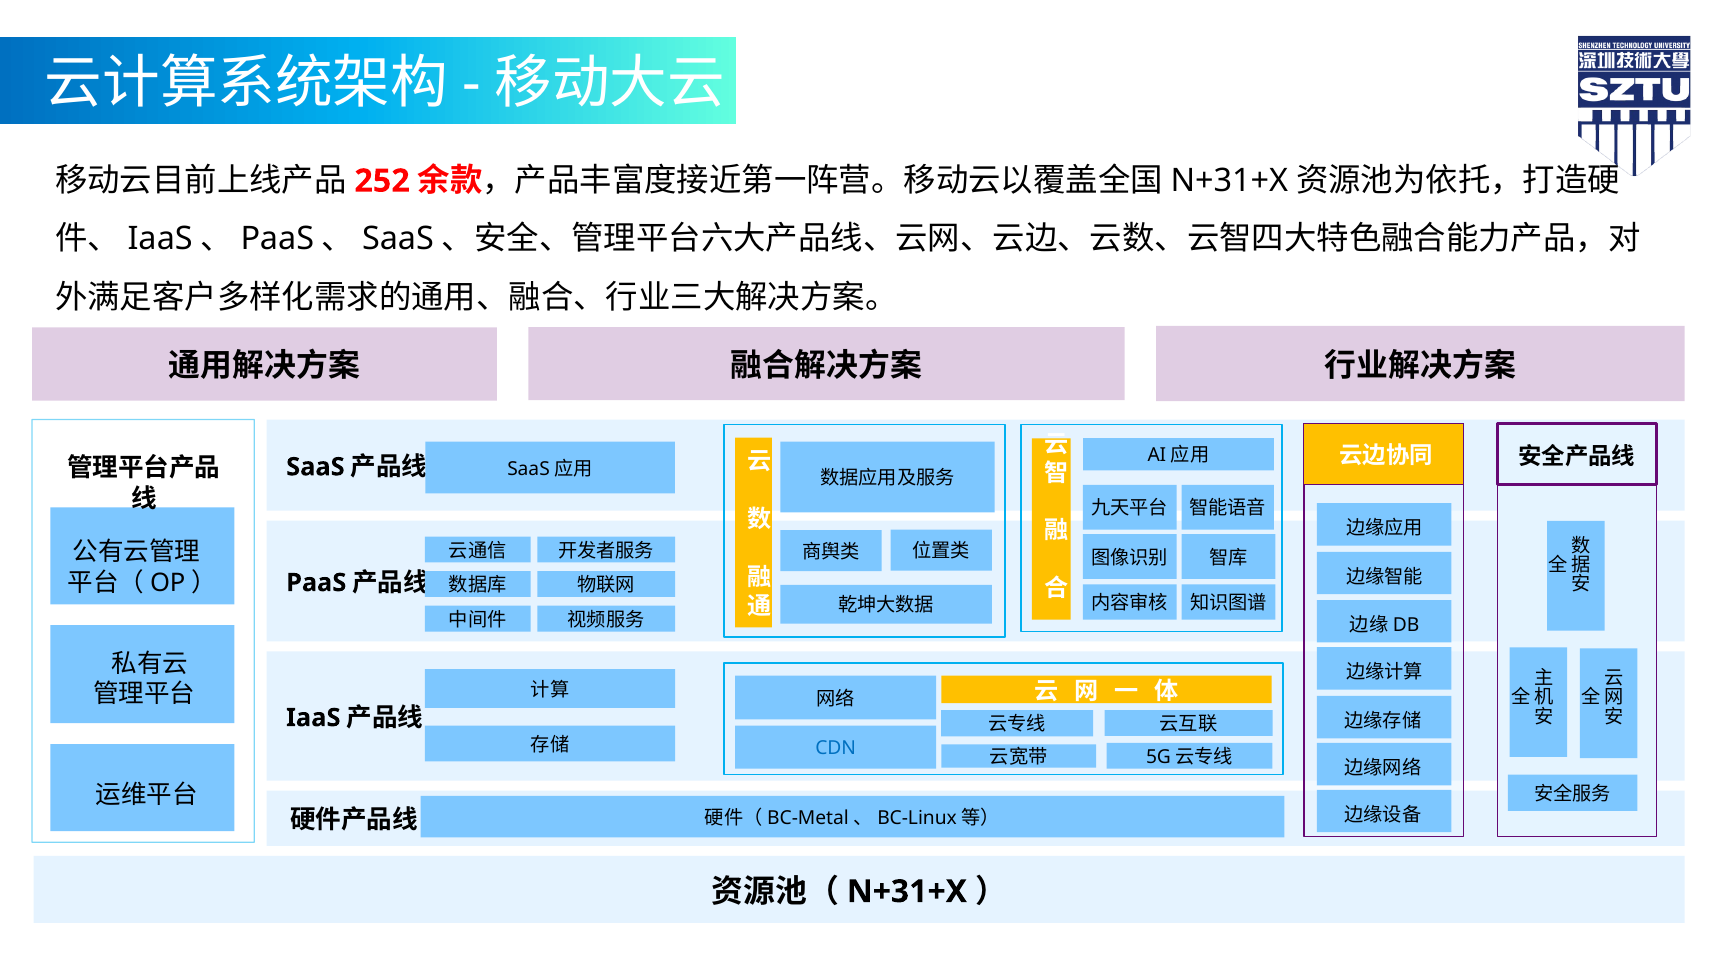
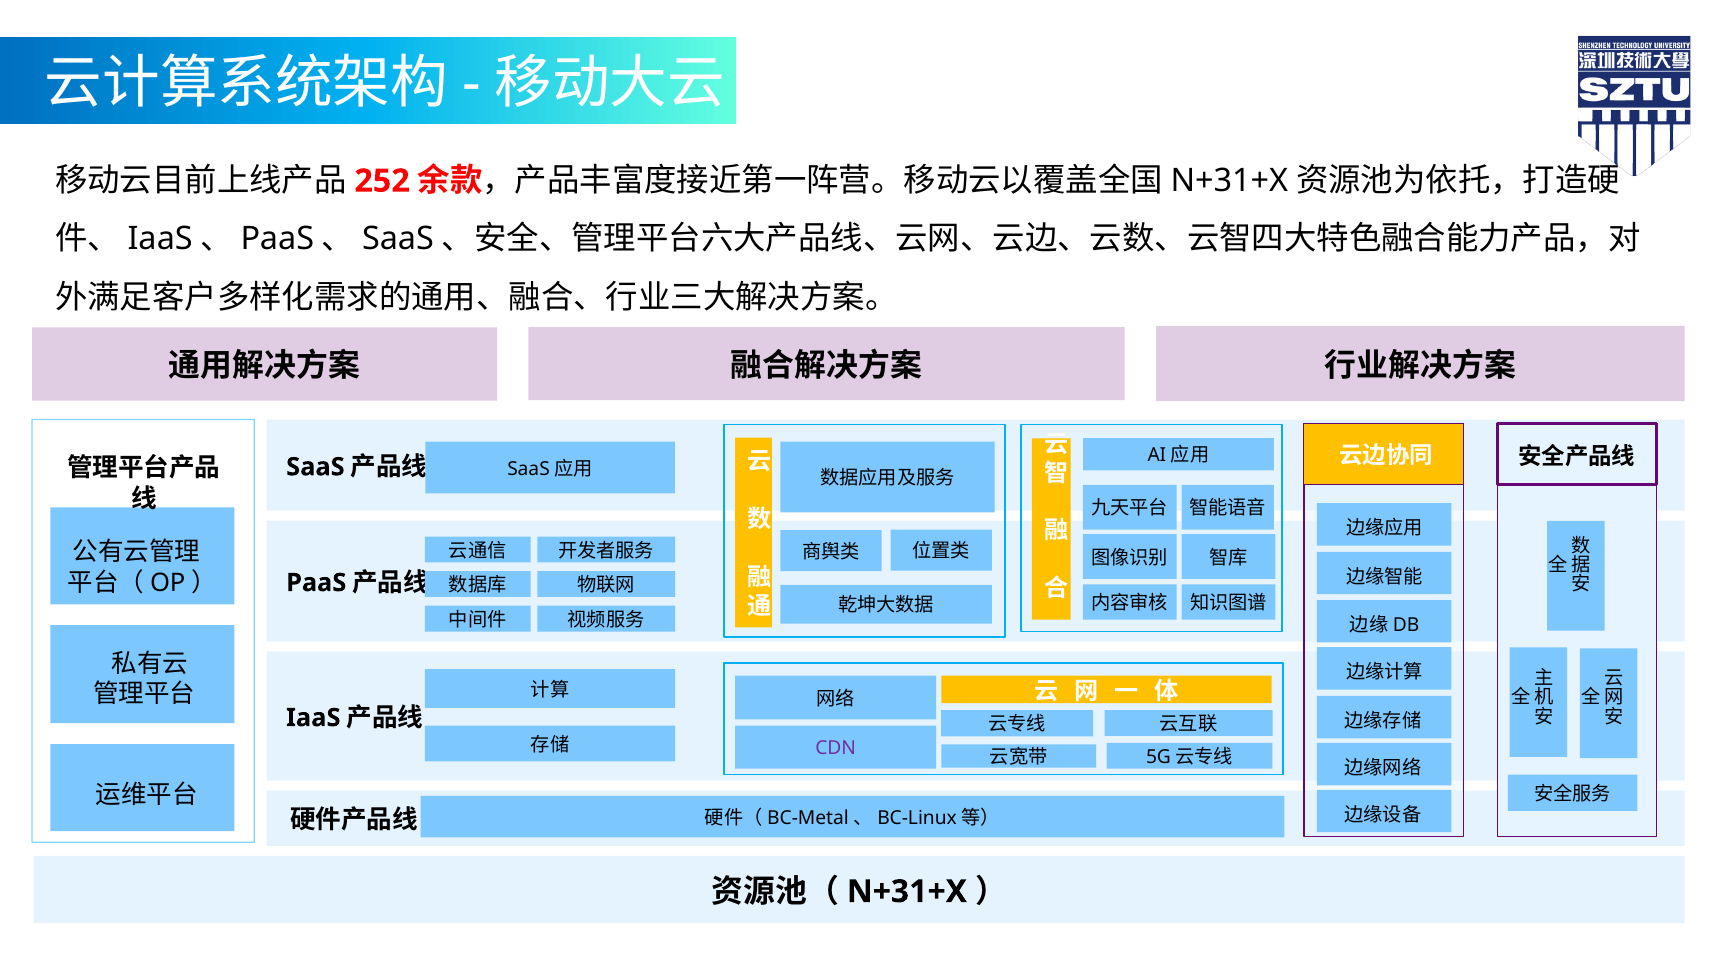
CDN colour: blue -> purple (836, 748)
